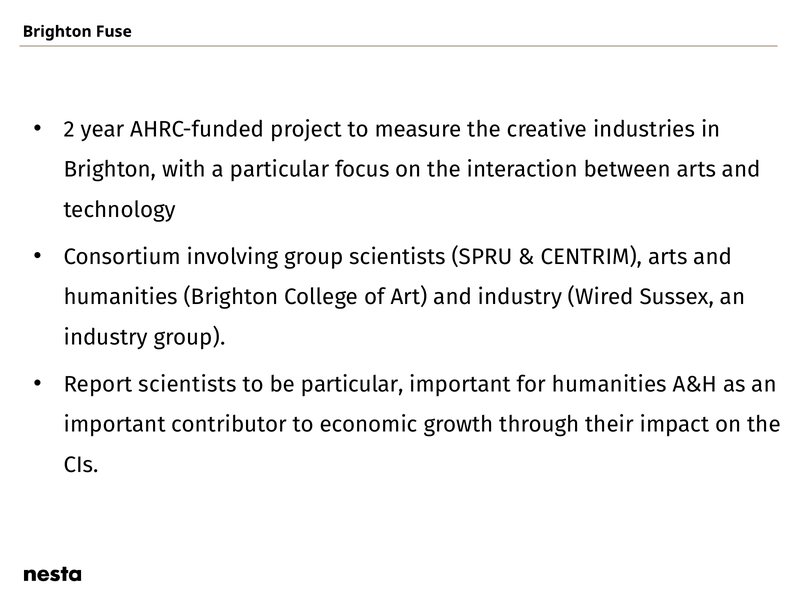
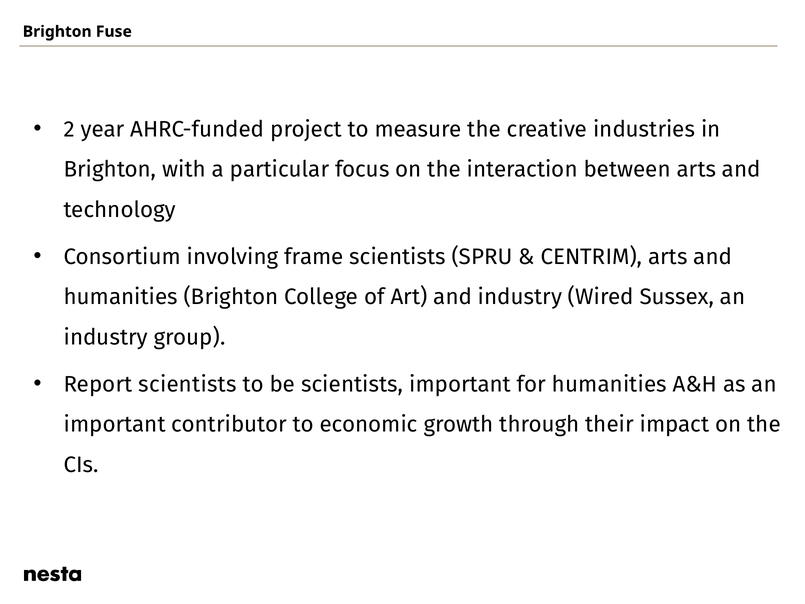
involving group: group -> frame (314, 257)
be particular: particular -> scientists (352, 384)
